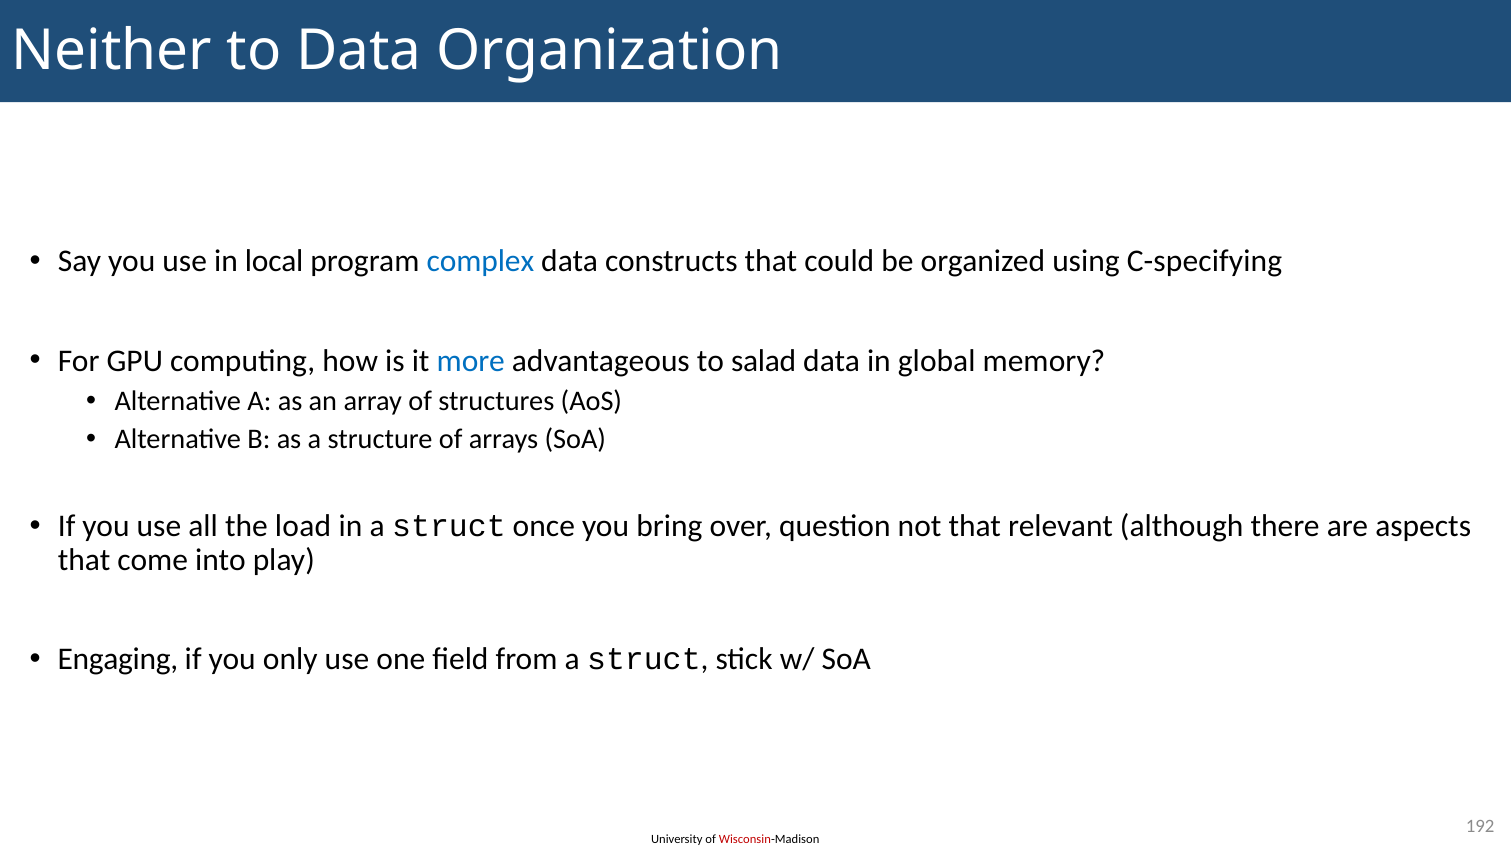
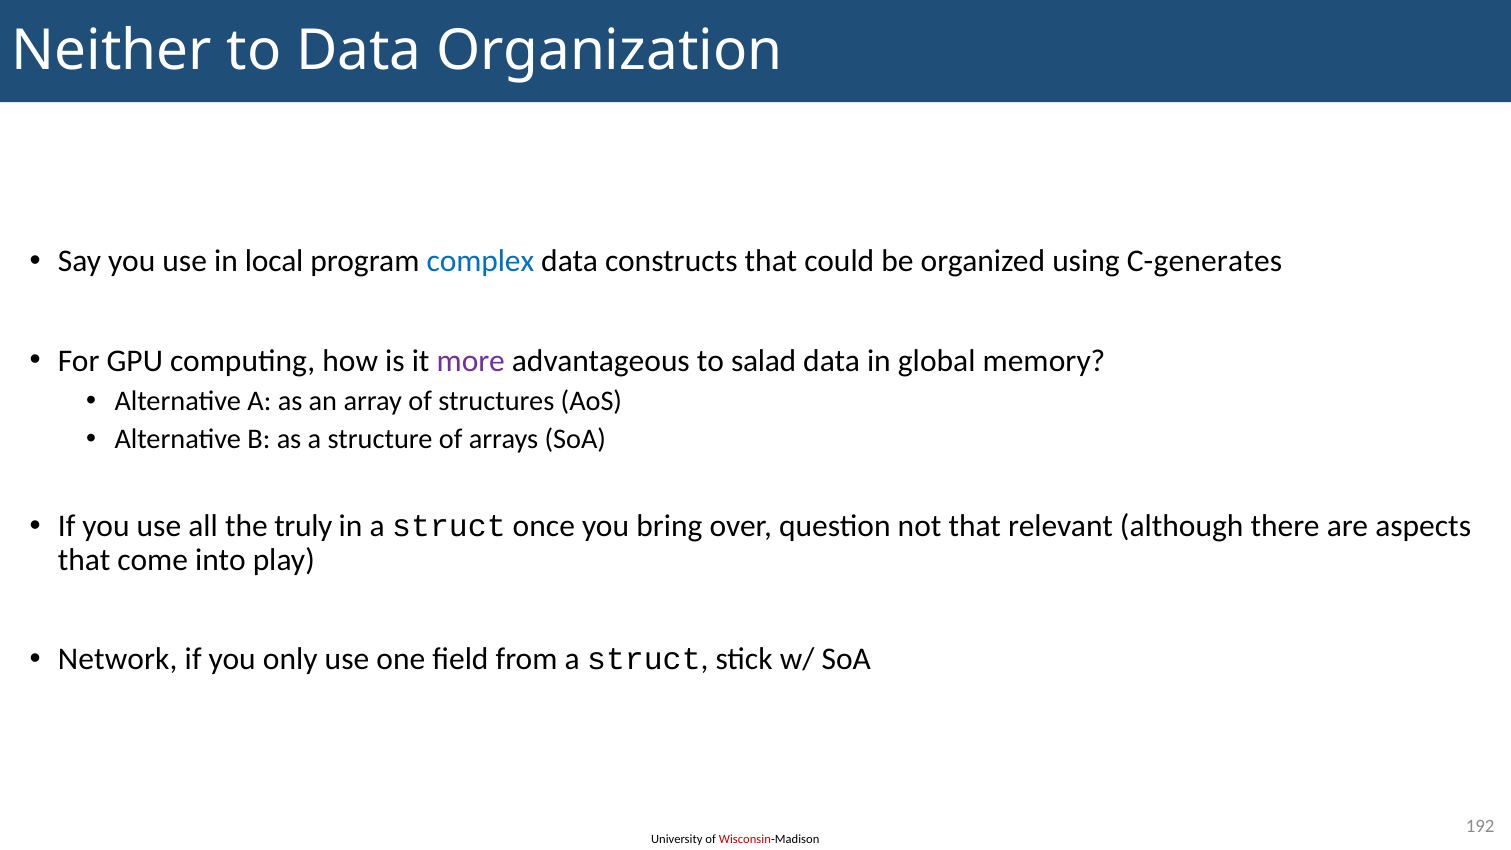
C-specifying: C-specifying -> C-generates (1204, 261)
more colour: blue -> purple (471, 361)
load: load -> truly (303, 526)
Engaging: Engaging -> Network (118, 659)
